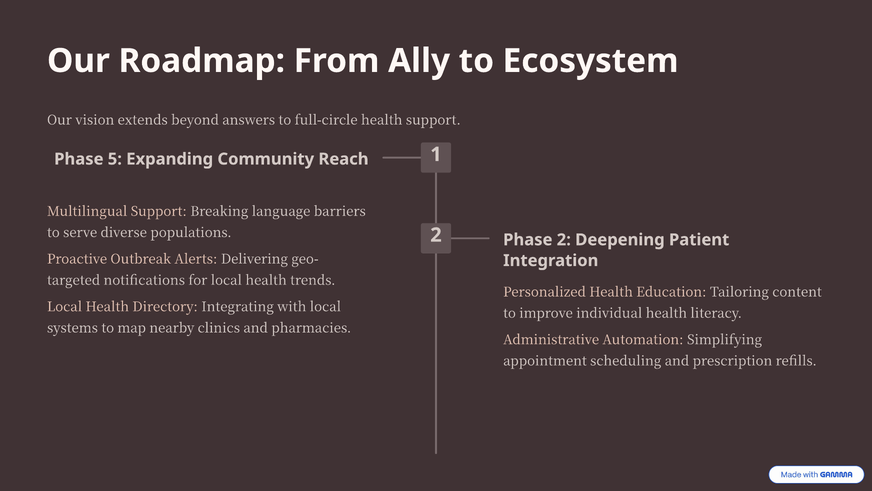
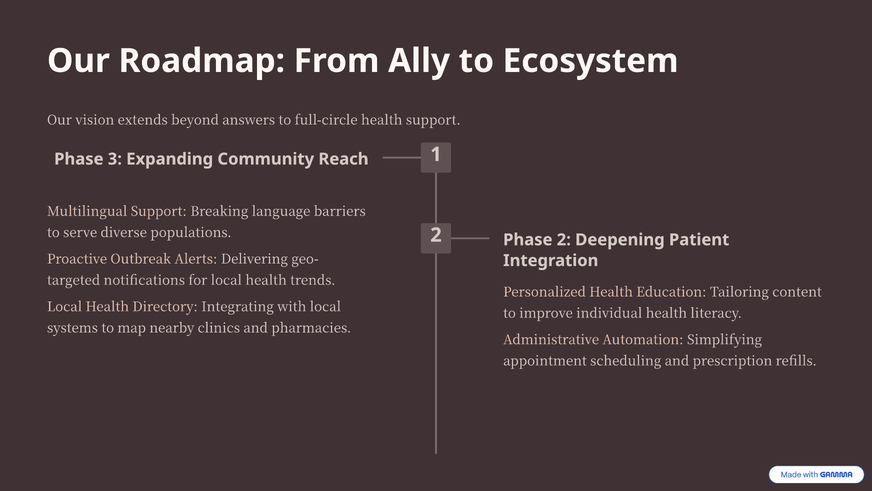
5: 5 -> 3 (115, 159)
